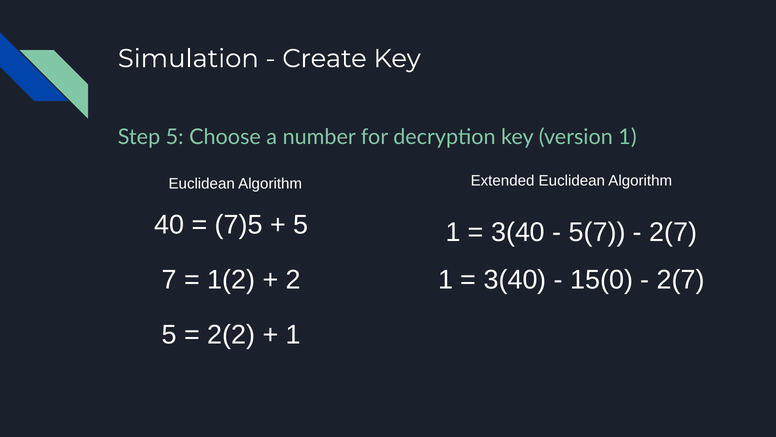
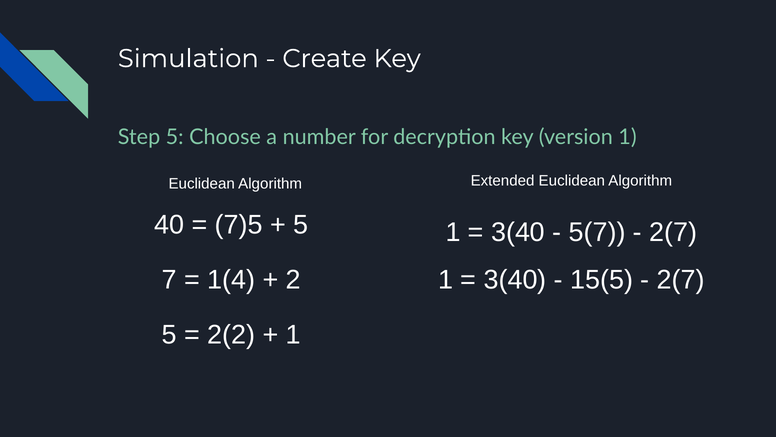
1(2: 1(2 -> 1(4 (231, 280)
15(0: 15(0 -> 15(5 (602, 280)
